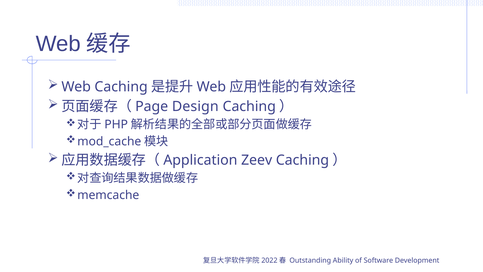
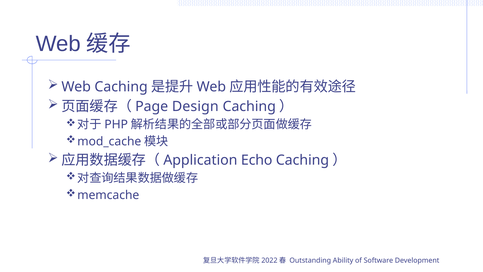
Zeev: Zeev -> Echo (257, 160)
